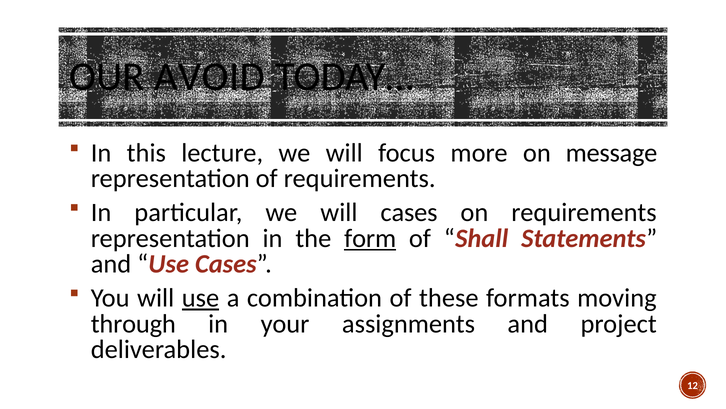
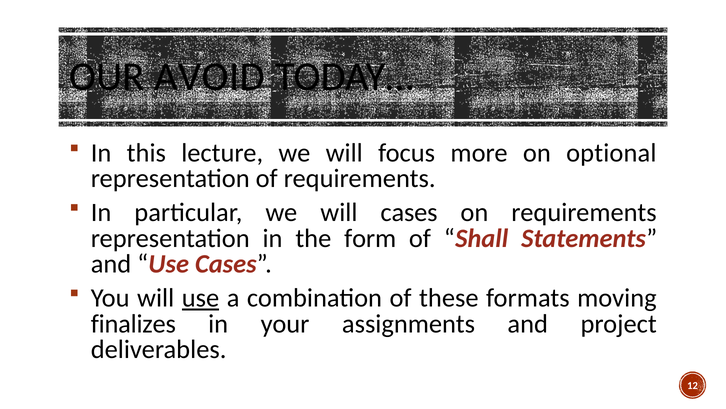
message: message -> optional (611, 153)
form underline: present -> none (370, 238)
through: through -> finalizes (133, 323)
